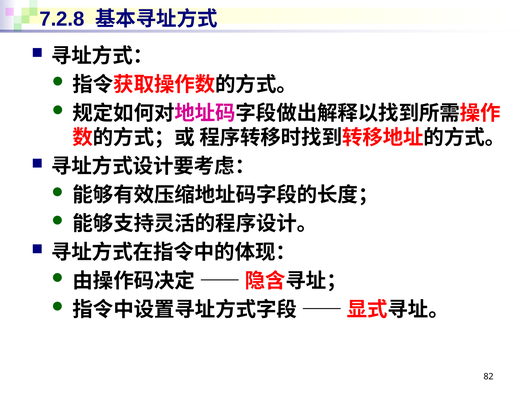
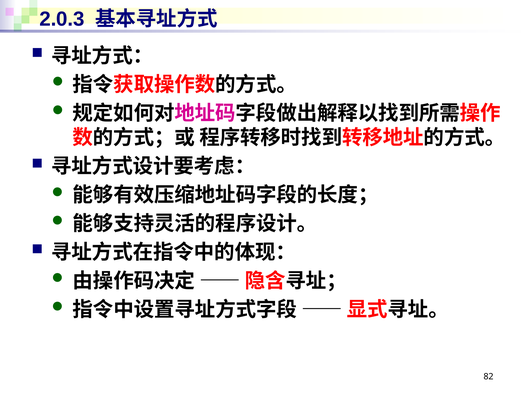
7.2.8: 7.2.8 -> 2.0.3 (62, 19)
